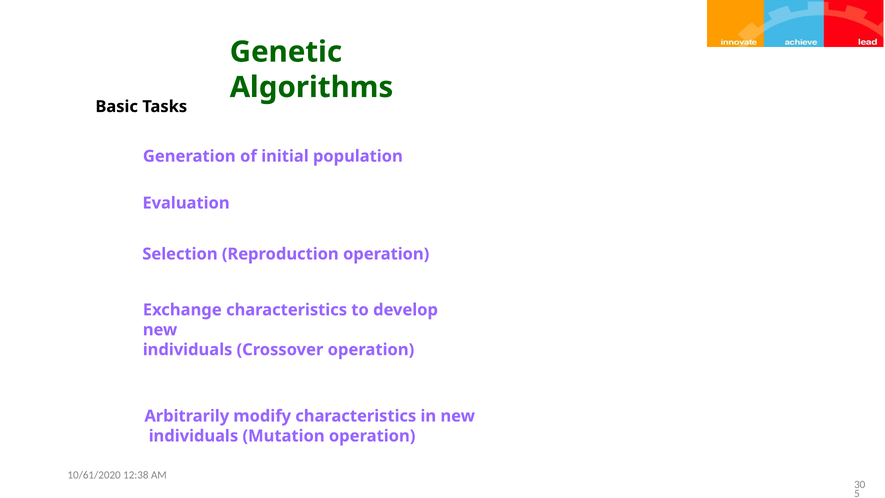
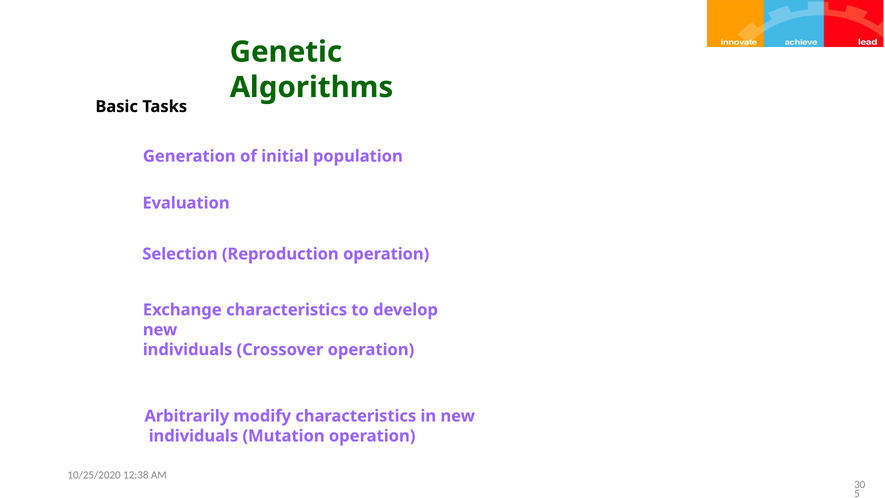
10/61/2020: 10/61/2020 -> 10/25/2020 (94, 475)
